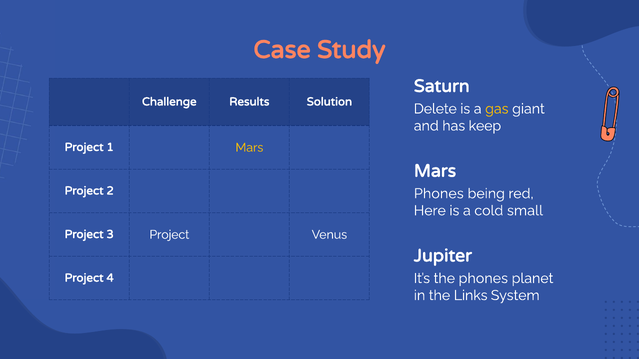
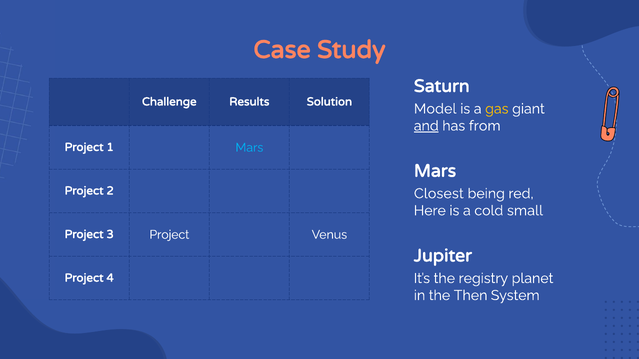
Delete: Delete -> Model (435, 109)
and underline: none -> present (426, 126)
keep: keep -> from (485, 126)
Mars colour: yellow -> light blue (249, 148)
Phones: Phones -> Closest (439, 194)
the phones: phones -> registry (483, 279)
Links: Links -> Then (471, 296)
